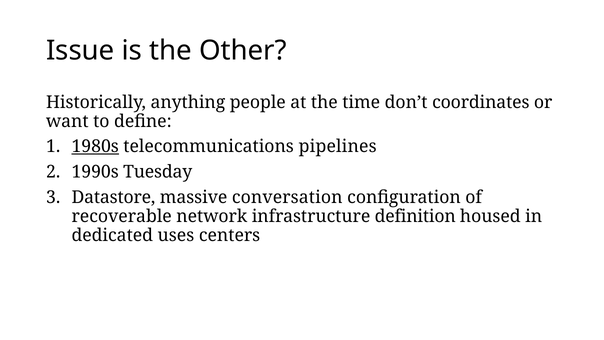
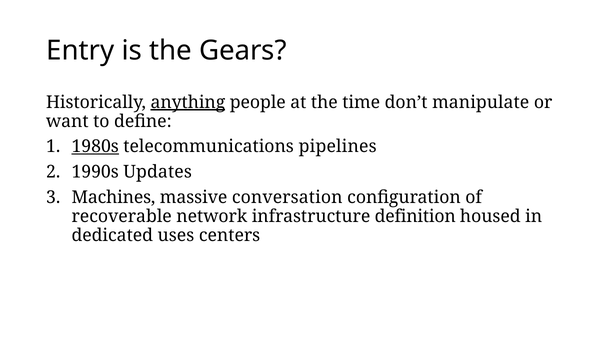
Issue: Issue -> Entry (80, 51)
Other: Other -> Gears (243, 51)
anything underline: none -> present (188, 102)
coordinates: coordinates -> manipulate (481, 102)
Tuesday: Tuesday -> Updates (158, 172)
Datastore: Datastore -> Machines (113, 197)
